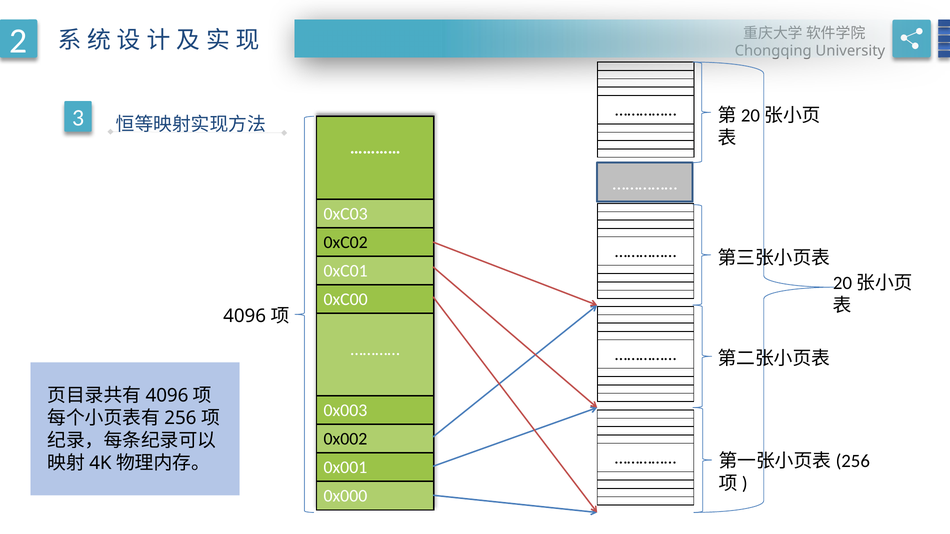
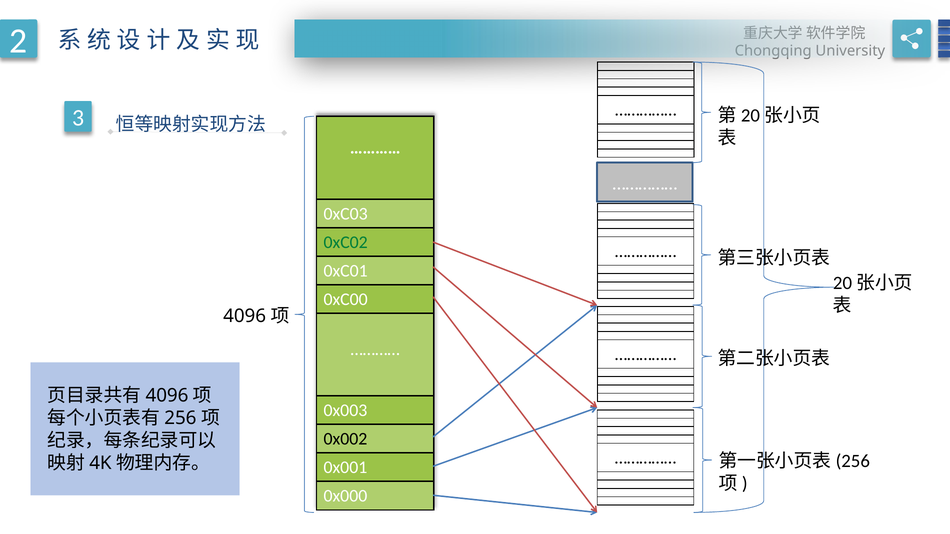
0xC02 colour: black -> green (346, 242)
